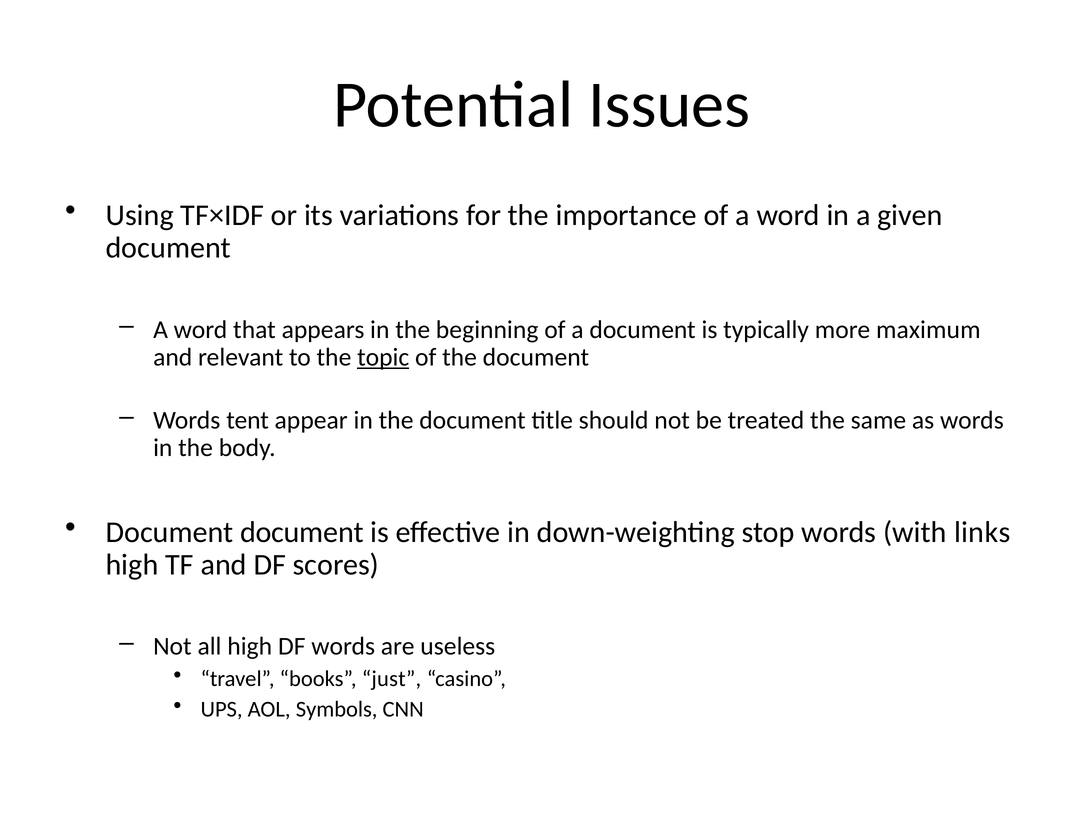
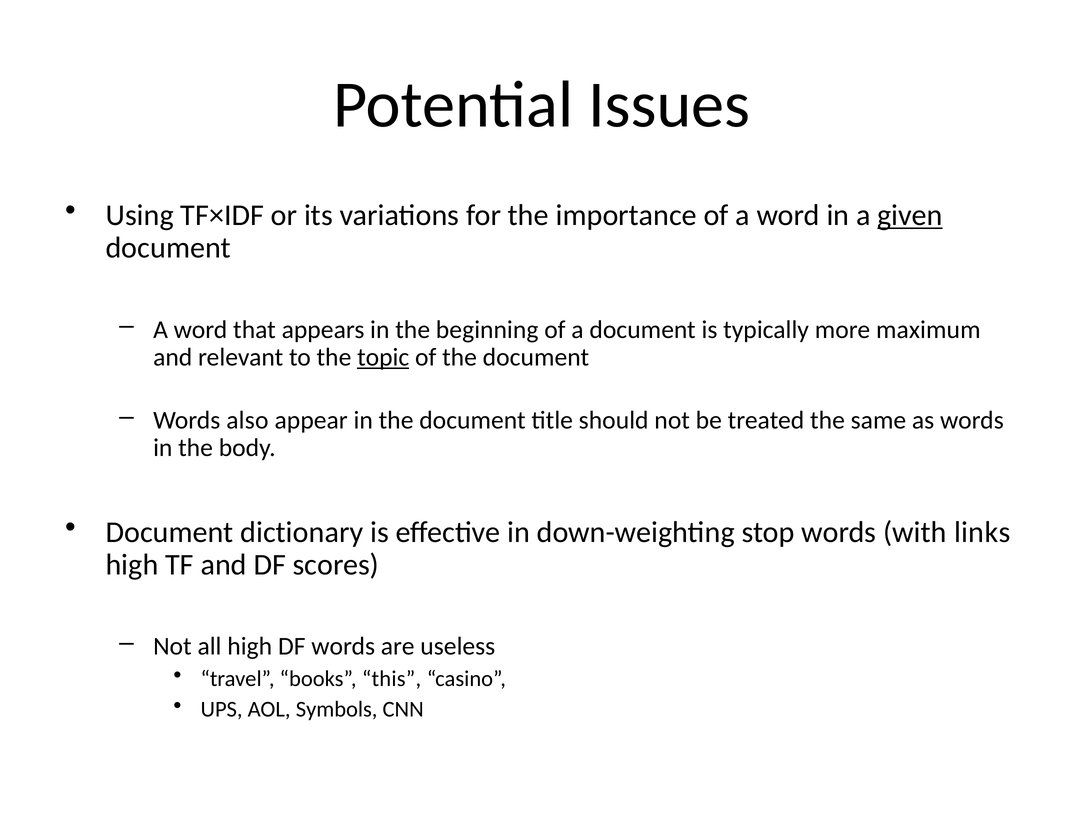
given underline: none -> present (910, 215)
tent: tent -> also (247, 420)
Document document: document -> dictionary (302, 532)
just: just -> this (392, 679)
